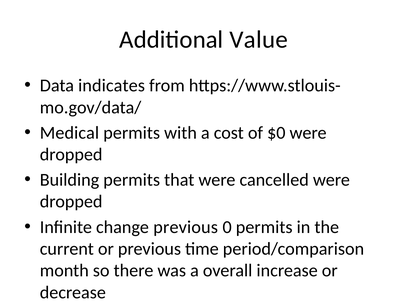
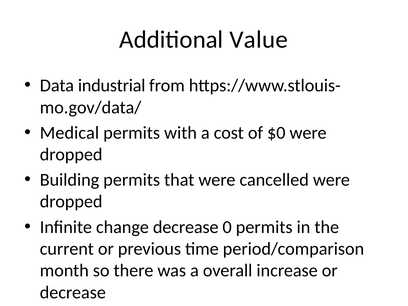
indicates: indicates -> industrial (112, 86)
change previous: previous -> decrease (186, 227)
